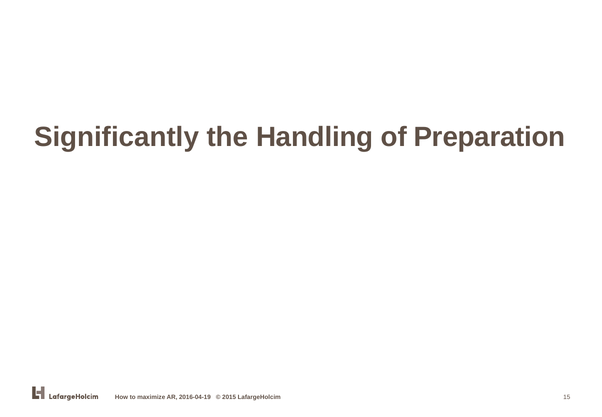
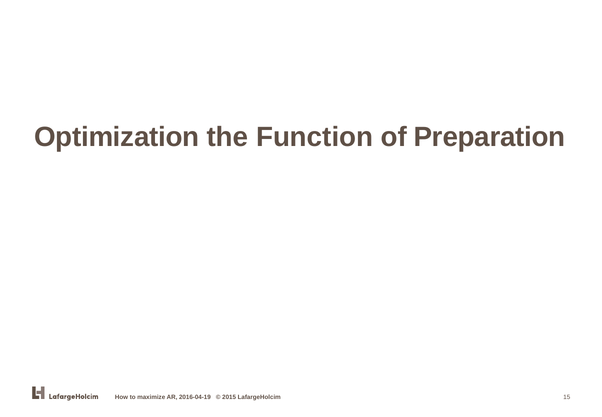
Significantly: Significantly -> Optimization (117, 137)
Handling: Handling -> Function (315, 137)
